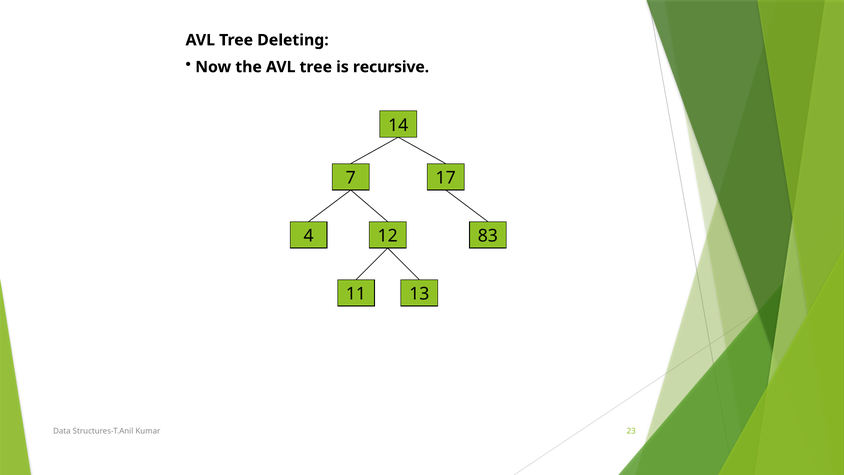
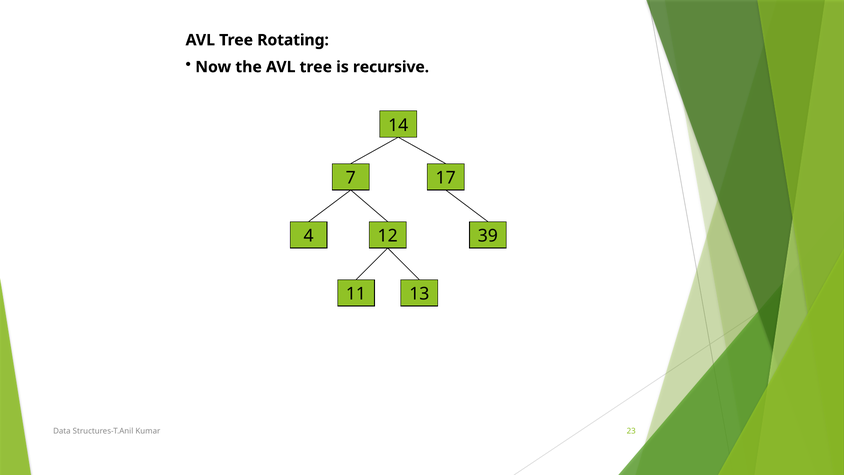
Deleting: Deleting -> Rotating (293, 40)
83: 83 -> 39 (488, 236)
